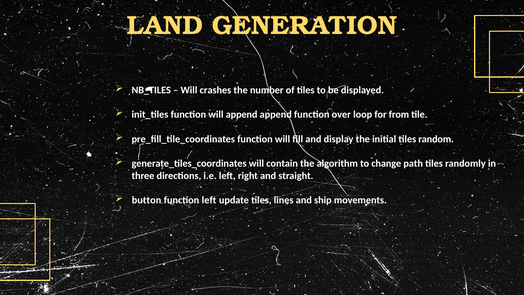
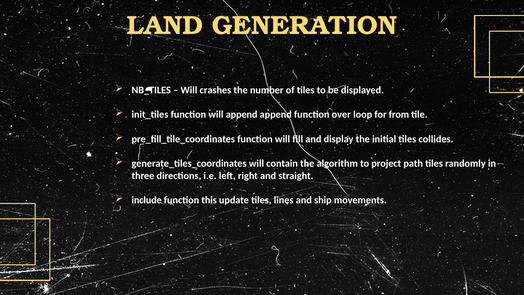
random: random -> collides (436, 139)
change: change -> project (386, 163)
button: button -> include (147, 200)
function left: left -> this (209, 200)
